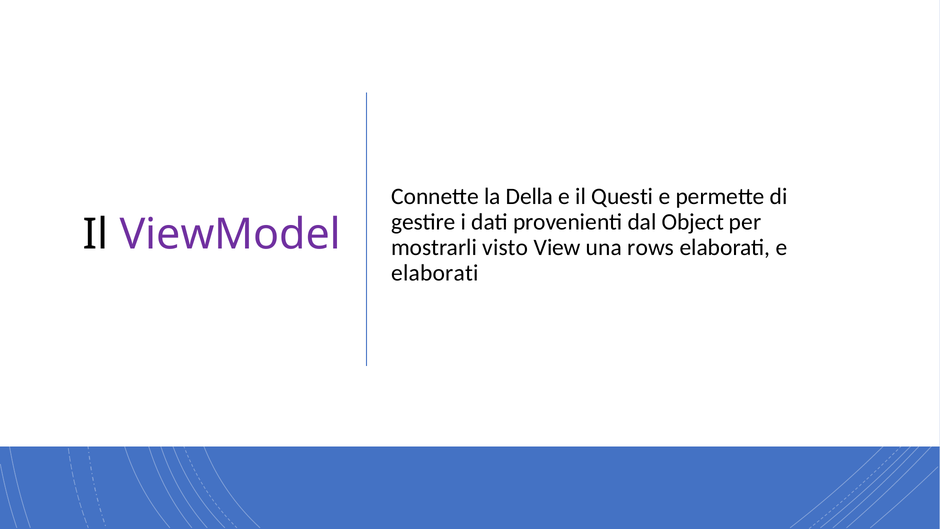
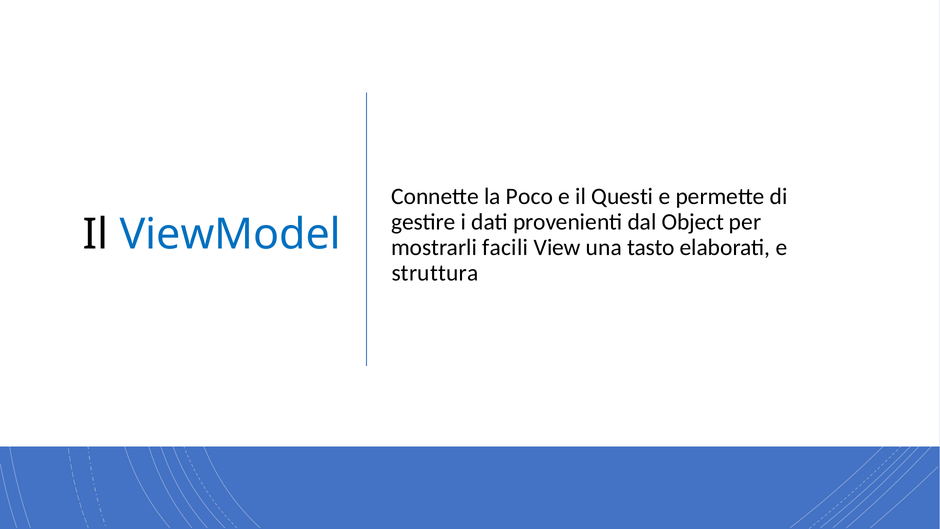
Della: Della -> Poco (529, 197)
ViewModel colour: purple -> blue (230, 235)
visto: visto -> facili (505, 247)
rows: rows -> tasto (651, 247)
elaborati: elaborati -> struttura (435, 273)
